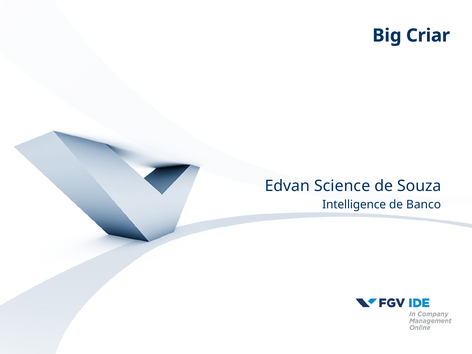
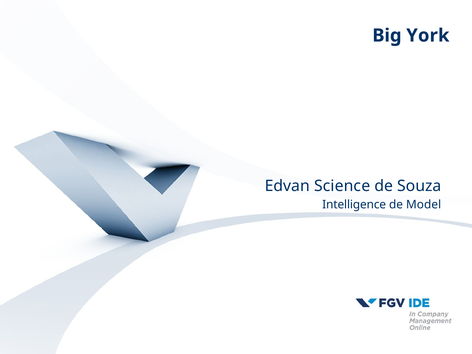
Criar: Criar -> York (428, 36)
Banco: Banco -> Model (424, 205)
